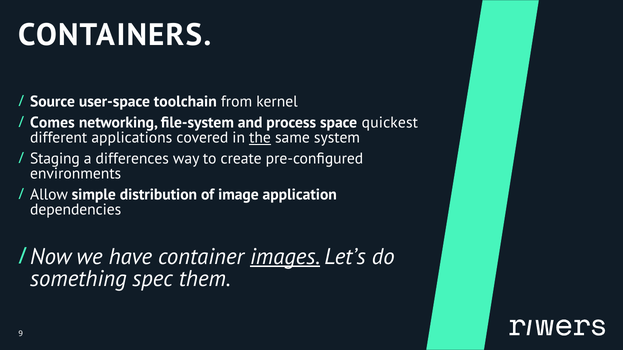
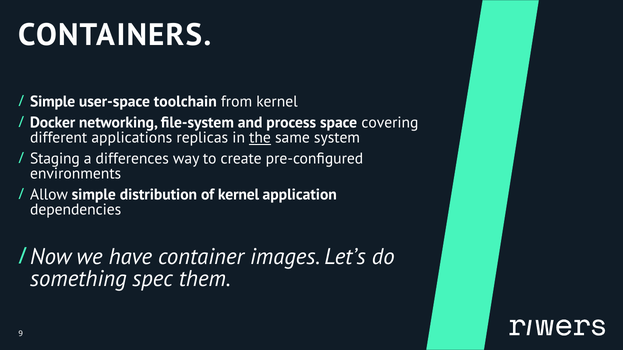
Source: Source -> Simple (53, 102)
Comes: Comes -> Docker (53, 123)
quickest: quickest -> covering (390, 123)
covered: covered -> replicas (202, 138)
of image: image -> kernel (238, 195)
images underline: present -> none (285, 257)
